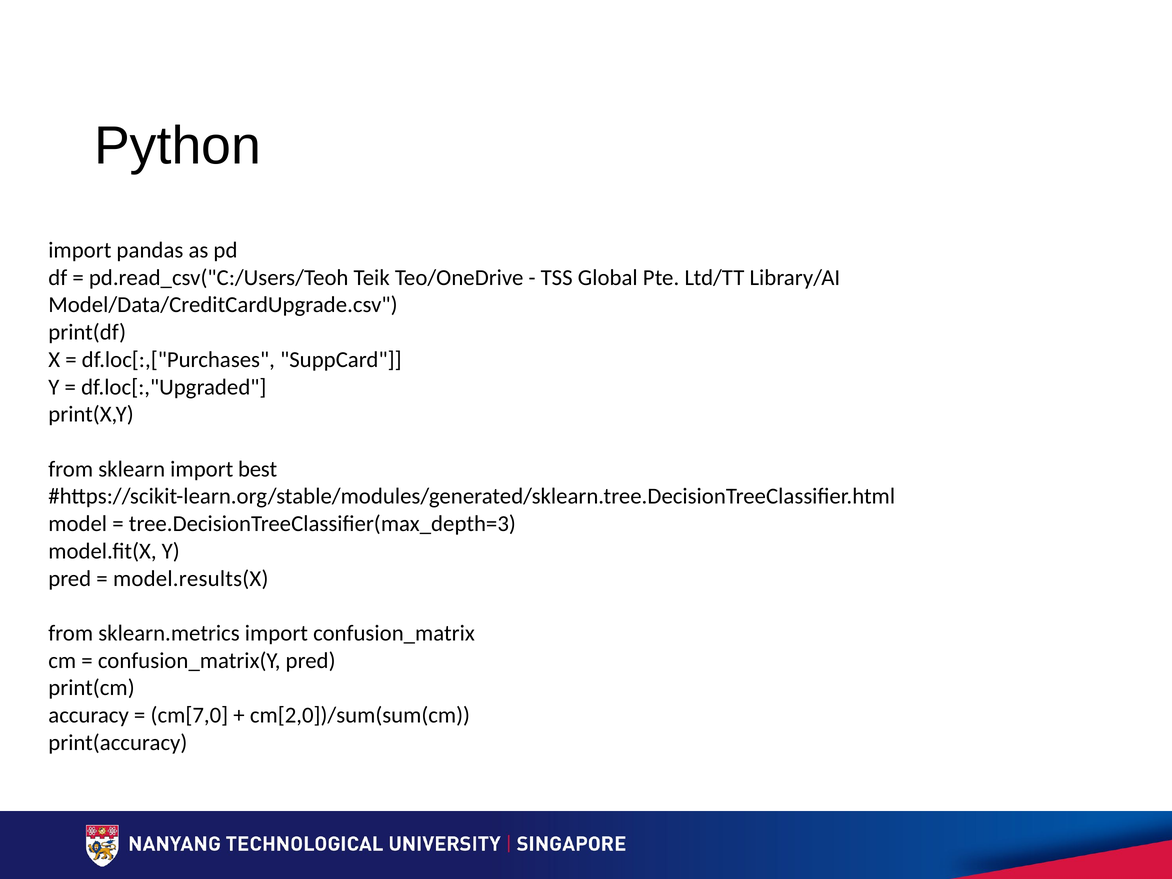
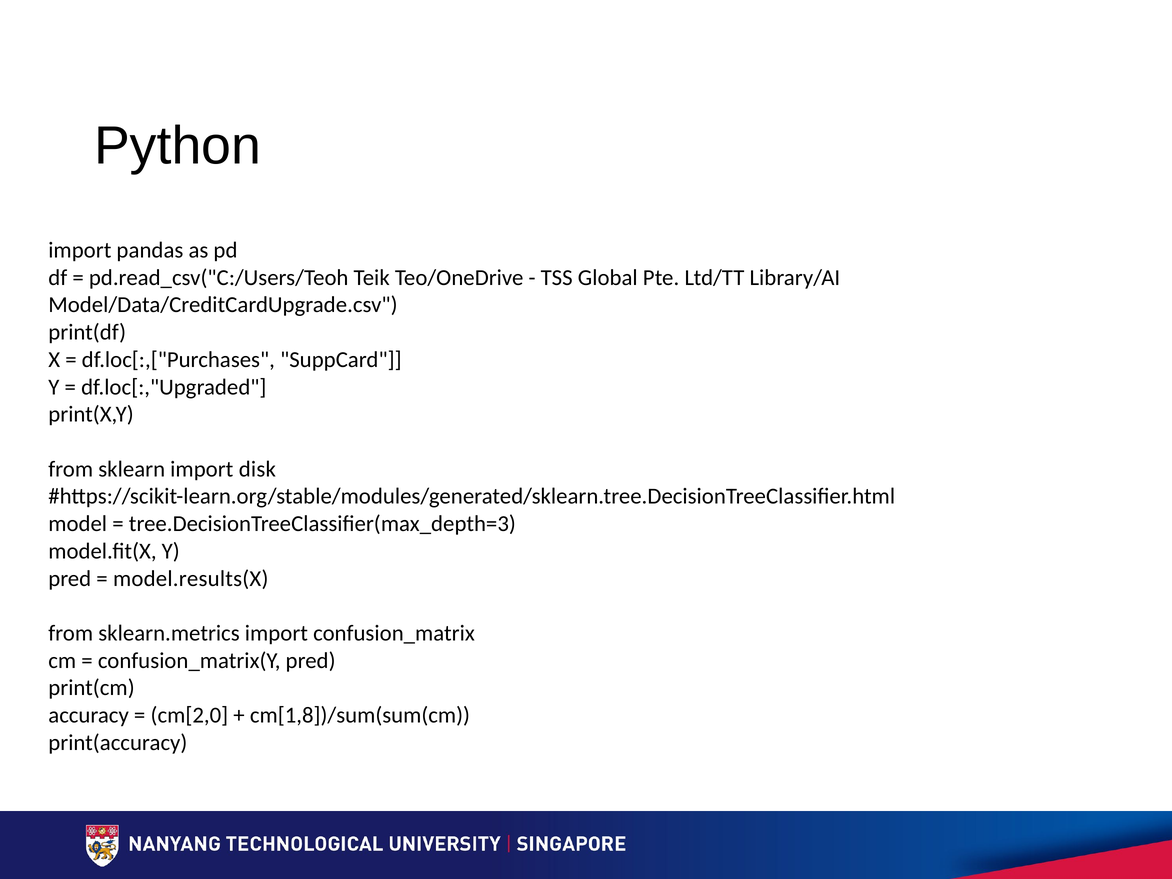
best: best -> disk (257, 469)
cm[7,0: cm[7,0 -> cm[2,0 (189, 715)
cm[2,0])/sum(sum(cm: cm[2,0])/sum(sum(cm -> cm[1,8])/sum(sum(cm (360, 715)
